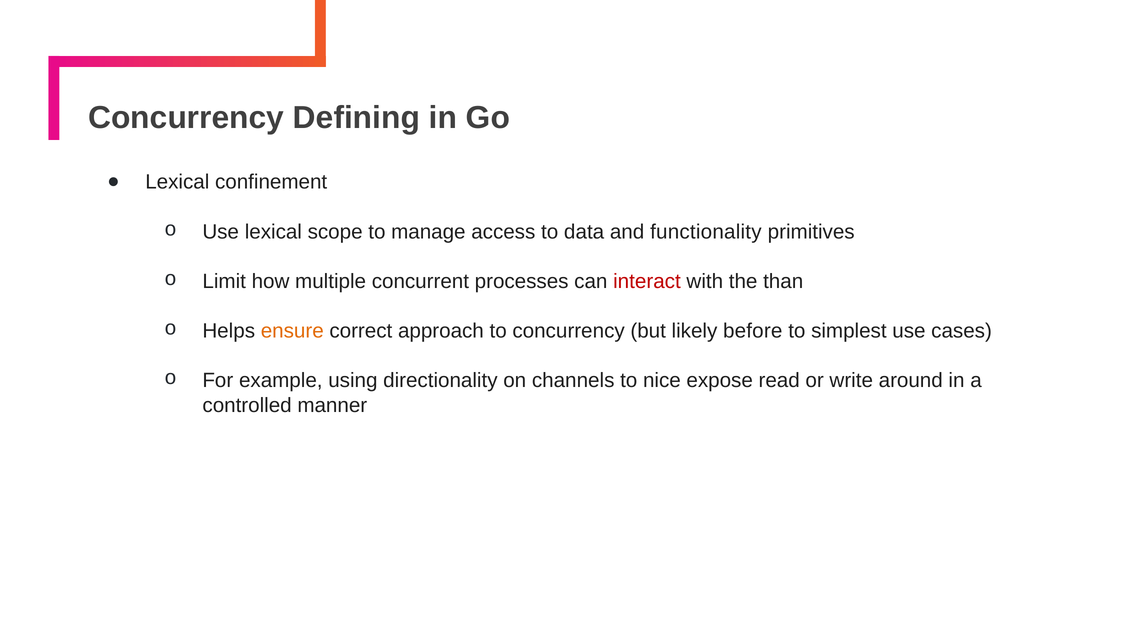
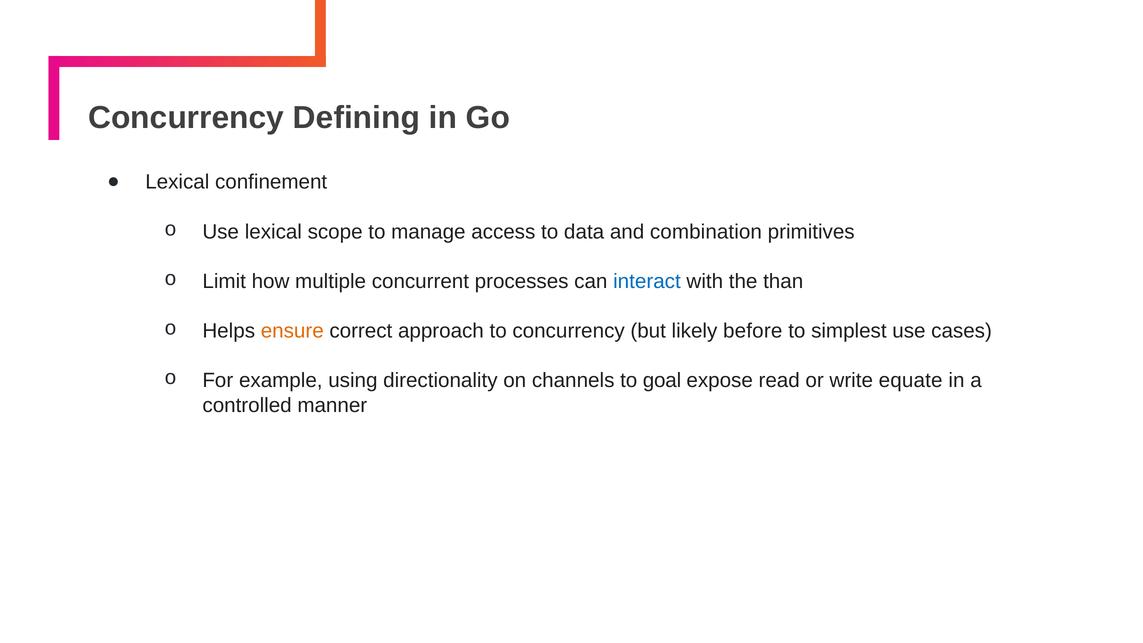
functionality: functionality -> combination (706, 232)
interact colour: red -> blue (647, 281)
nice: nice -> goal (662, 380)
around: around -> equate (911, 380)
